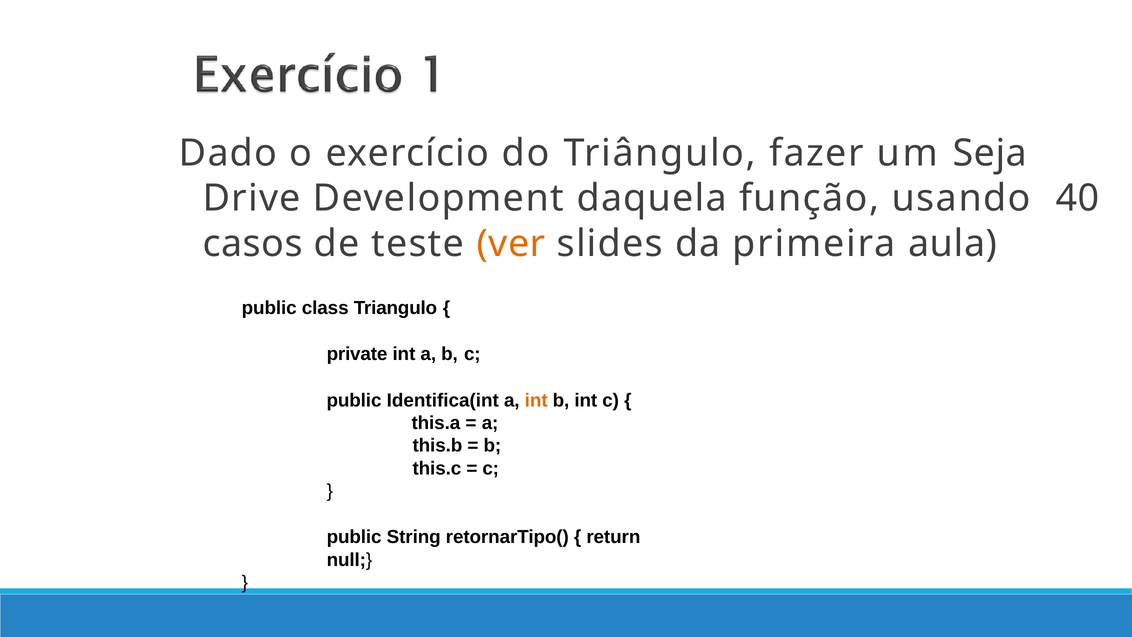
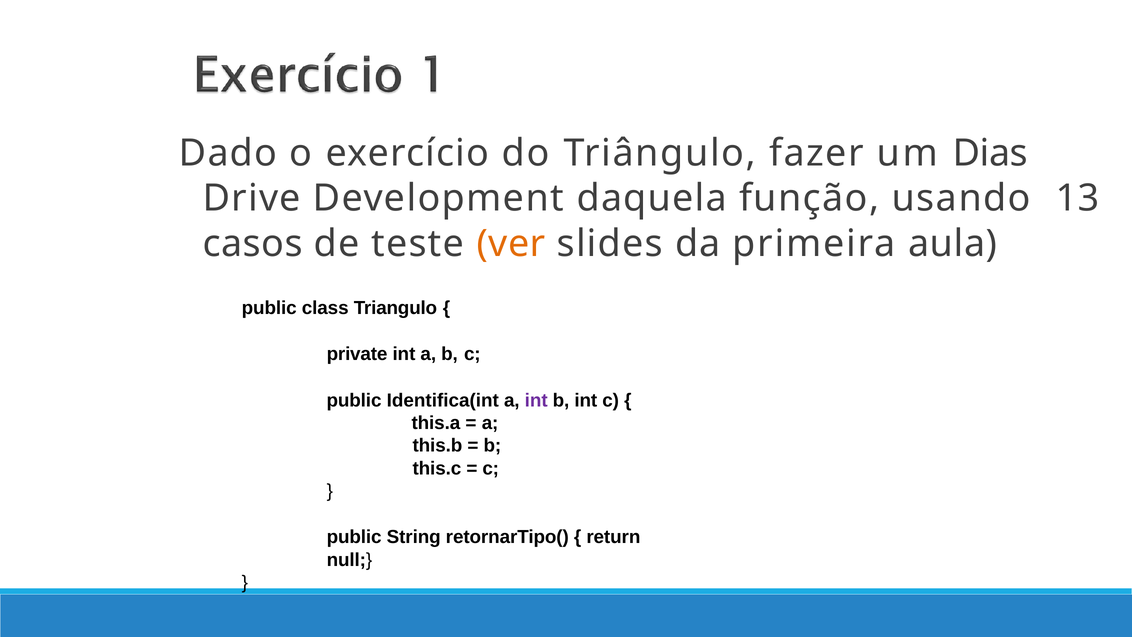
Seja: Seja -> Dias (990, 153)
40: 40 -> 13 (1077, 198)
int colour: orange -> purple (536, 400)
